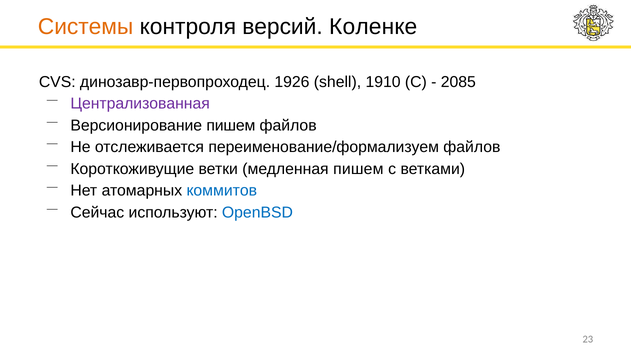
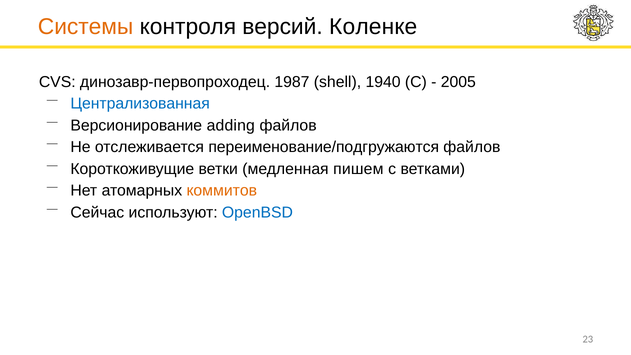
1926: 1926 -> 1987 (292, 82)
1910: 1910 -> 1940 (383, 82)
2085: 2085 -> 2005 (458, 82)
Централизованная colour: purple -> blue (140, 104)
Версионирование пишем: пишем -> adding (231, 125)
переименование/формализуем: переименование/формализуем -> переименование/подгружаются (324, 147)
коммитов colour: blue -> orange (222, 191)
